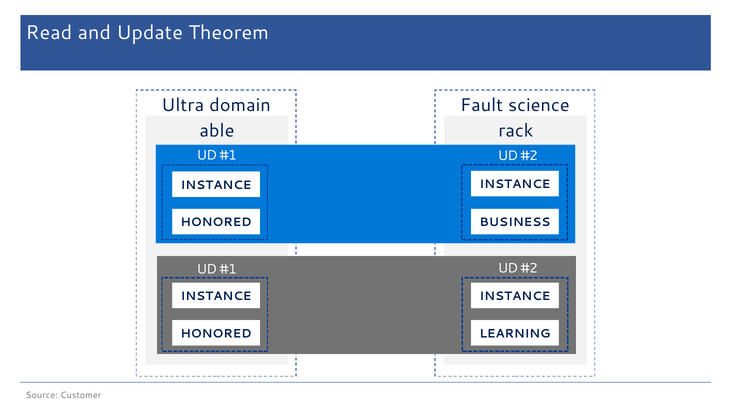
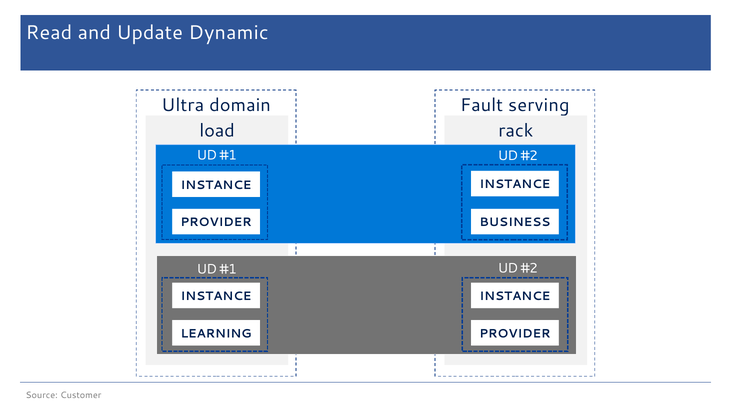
Theorem: Theorem -> Dynamic (229, 33)
science: science -> serving (539, 105)
able: able -> load (217, 131)
HONORED: HONORED -> PROVIDER (216, 223)
HONORED: HONORED -> LEARNING (216, 334)
LEARNING: LEARNING -> PROVIDER (515, 334)
